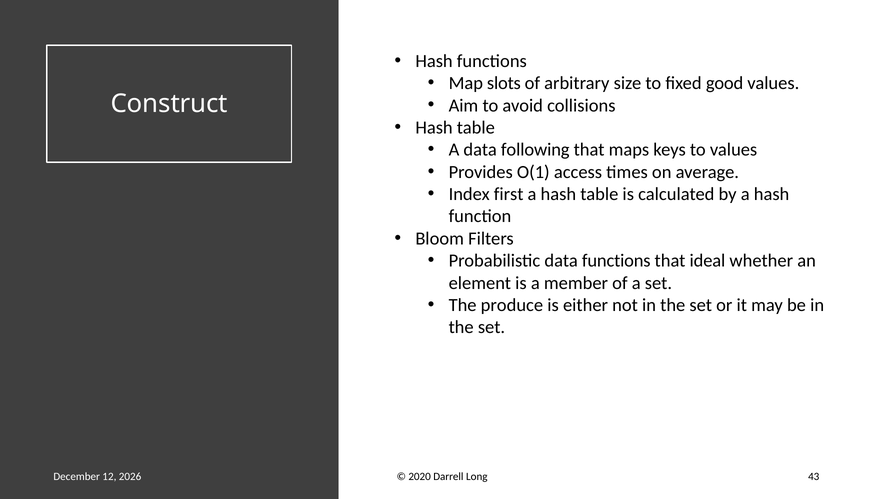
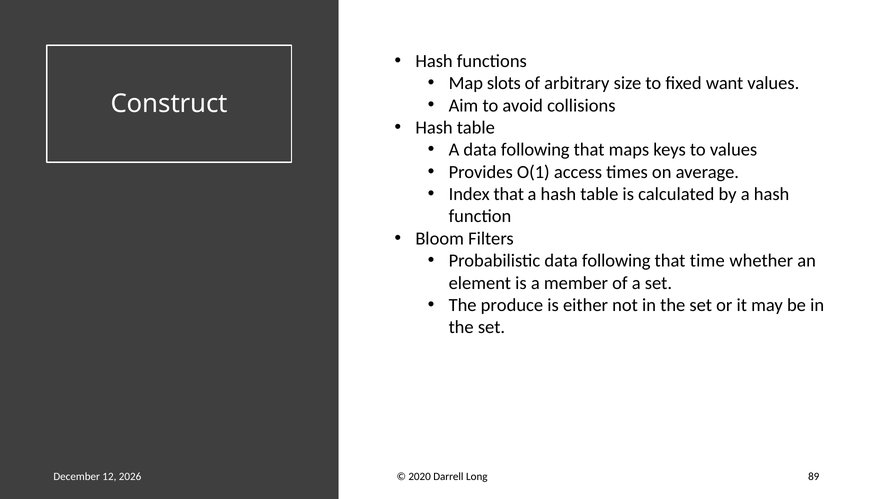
good: good -> want (725, 83)
Index first: first -> that (509, 194)
Probabilistic data functions: functions -> following (616, 261)
ideal: ideal -> time (707, 261)
43: 43 -> 89 (814, 476)
